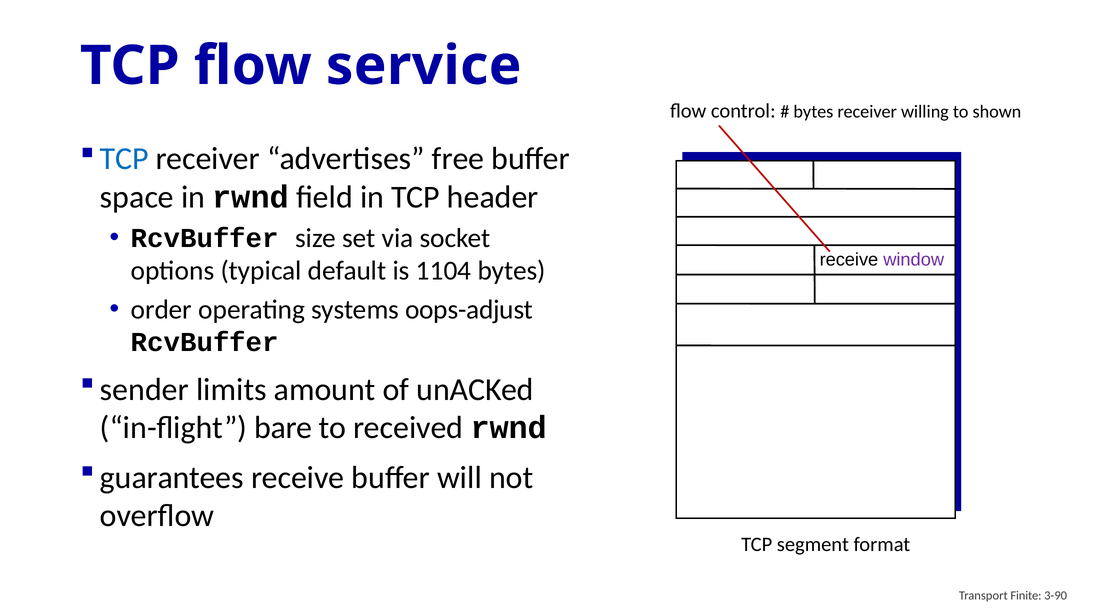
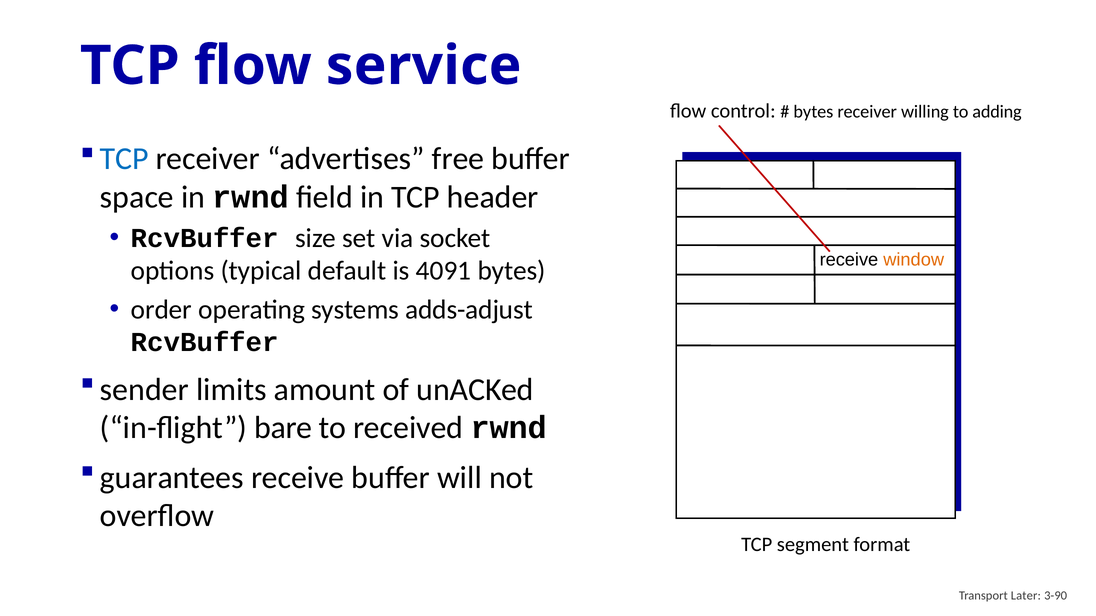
shown: shown -> adding (997, 112)
window colour: purple -> orange (914, 260)
1104: 1104 -> 4091 (444, 271)
oops-adjust: oops-adjust -> adds-adjust (469, 310)
Finite: Finite -> Later (1026, 596)
